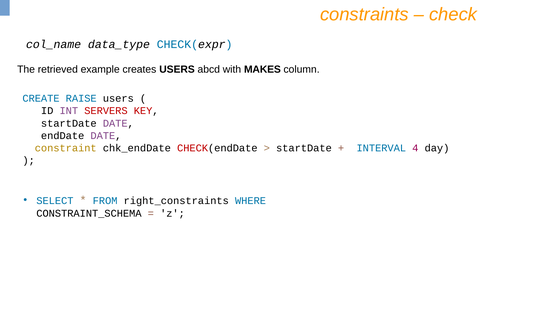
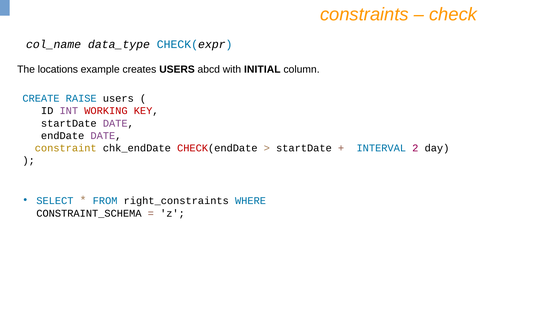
retrieved: retrieved -> locations (58, 69)
MAKES: MAKES -> INITIAL (262, 69)
SERVERS: SERVERS -> WORKING (106, 111)
4: 4 -> 2 (415, 148)
